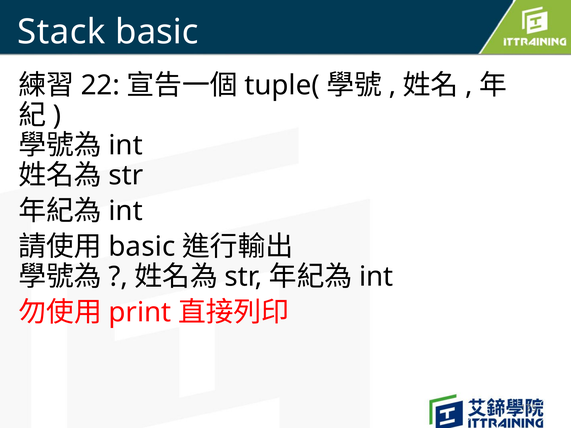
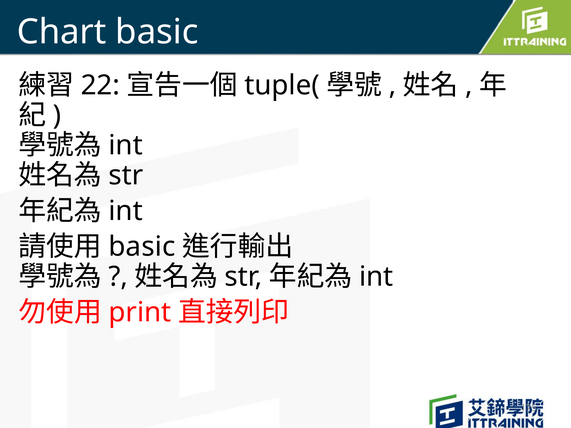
Stack: Stack -> Chart (62, 32)
